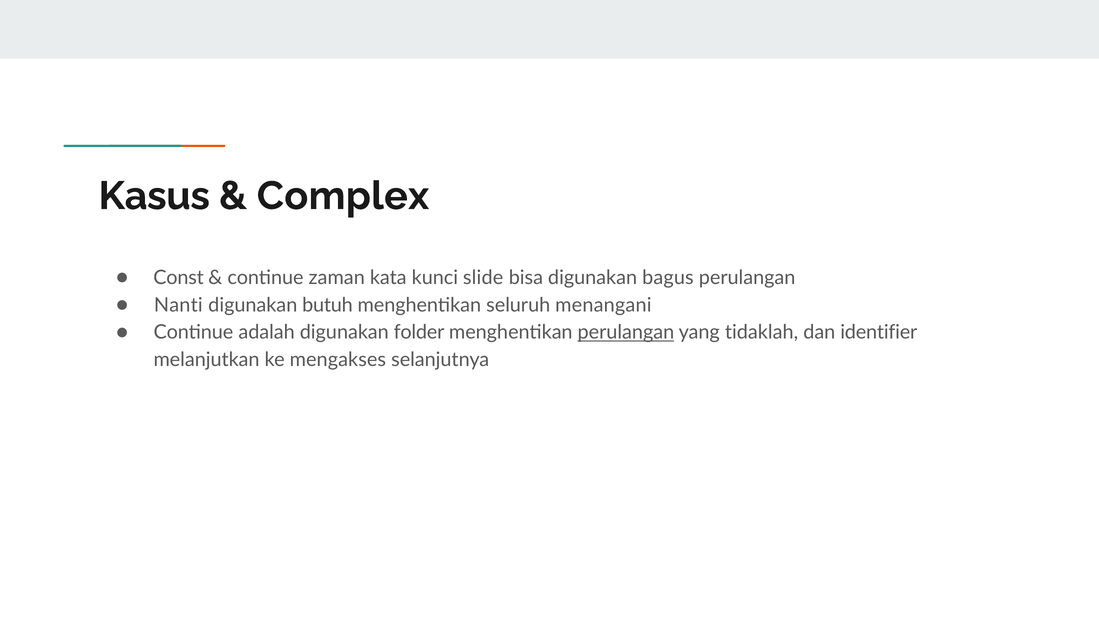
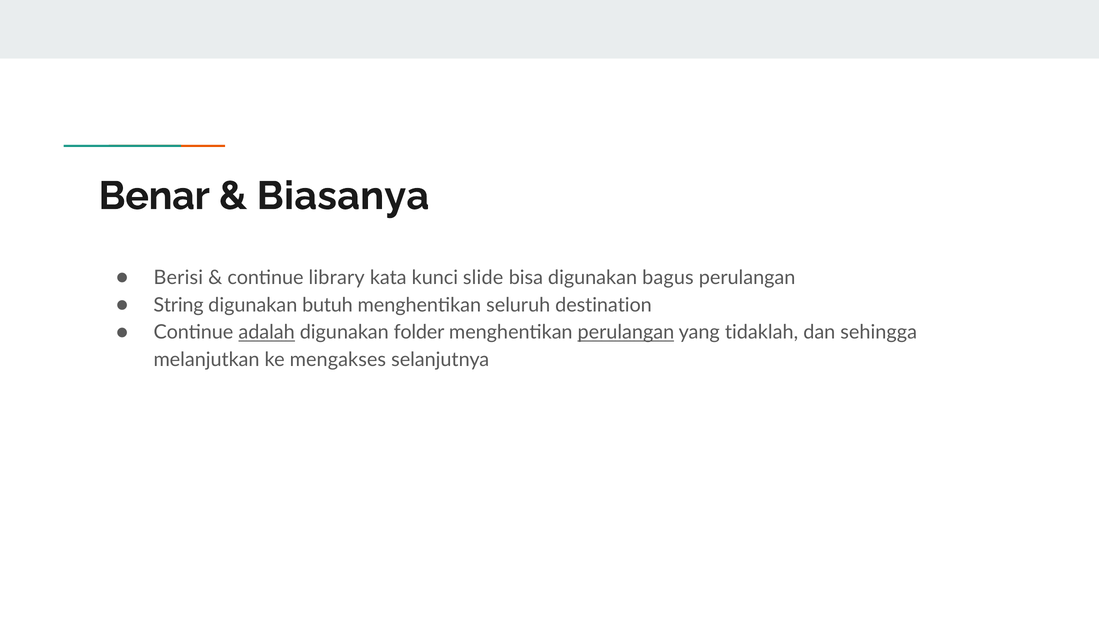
Kasus: Kasus -> Benar (154, 196)
Complex: Complex -> Biasanya (343, 196)
Const: Const -> Berisi (178, 278)
zaman: zaman -> library (337, 278)
Nanti: Nanti -> String (179, 305)
menangani: menangani -> destination (604, 305)
adalah underline: none -> present (267, 332)
identifier: identifier -> sehingga (879, 332)
